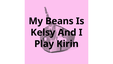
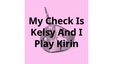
Beans: Beans -> Check (59, 21)
